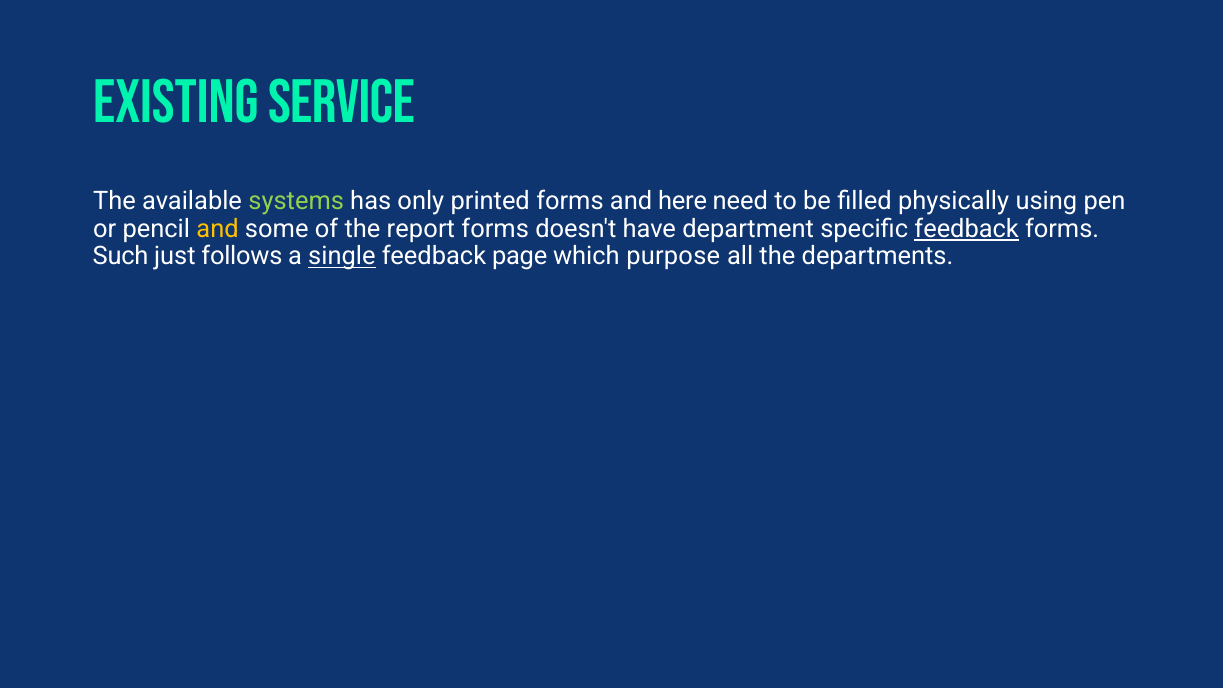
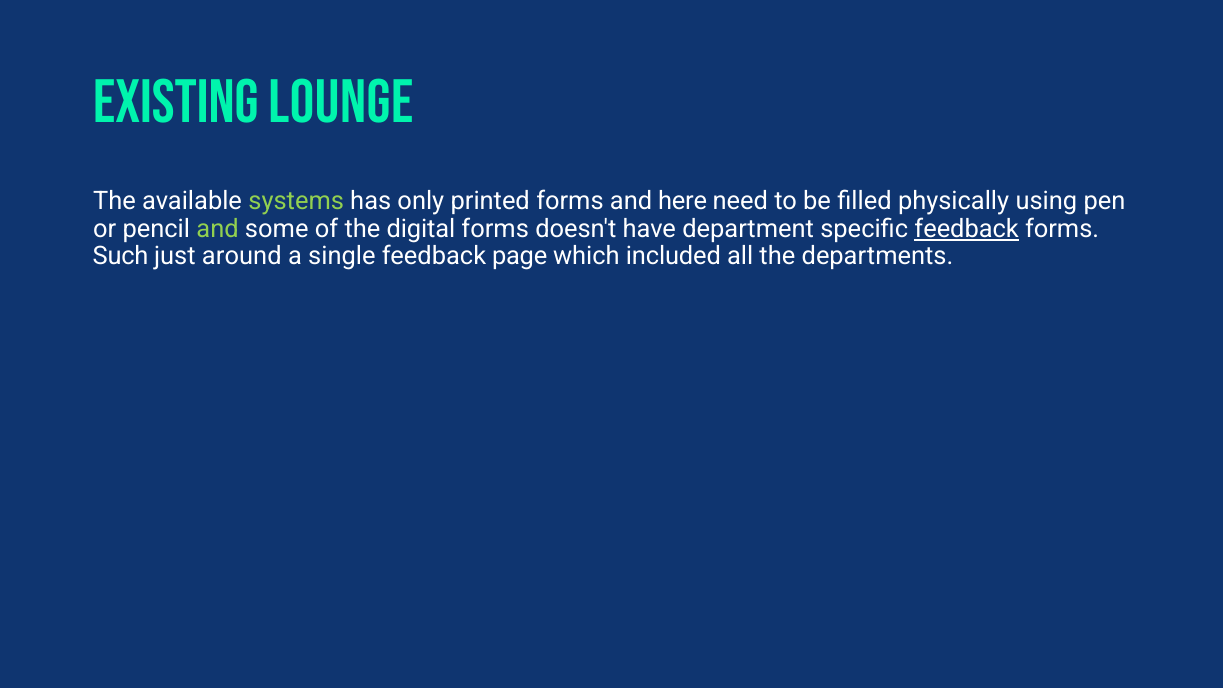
Service: Service -> Lounge (341, 103)
and colour: yellow -> light green (218, 229)
report: report -> digital (421, 229)
follows: follows -> around (242, 256)
single underline: present -> none (342, 256)
purpose: purpose -> included (673, 256)
